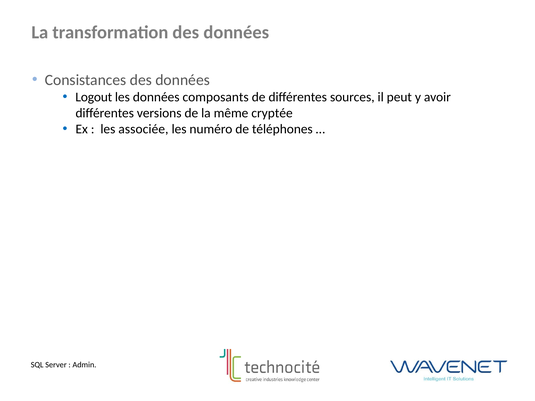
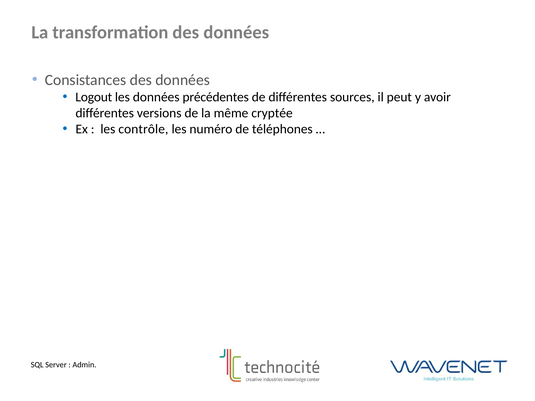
composants: composants -> précédentes (216, 97)
associée: associée -> contrôle (143, 129)
